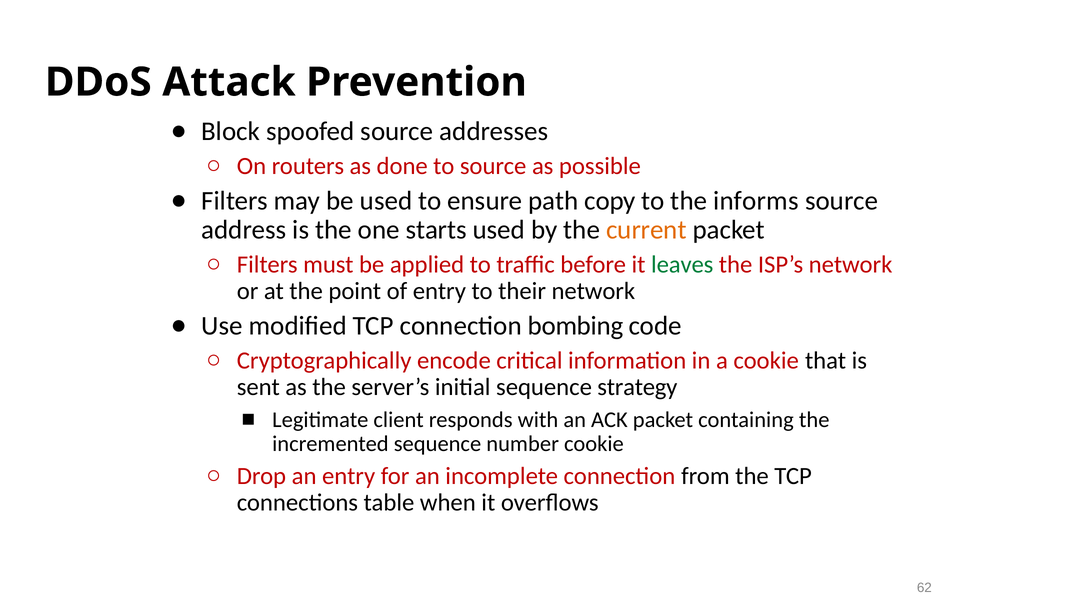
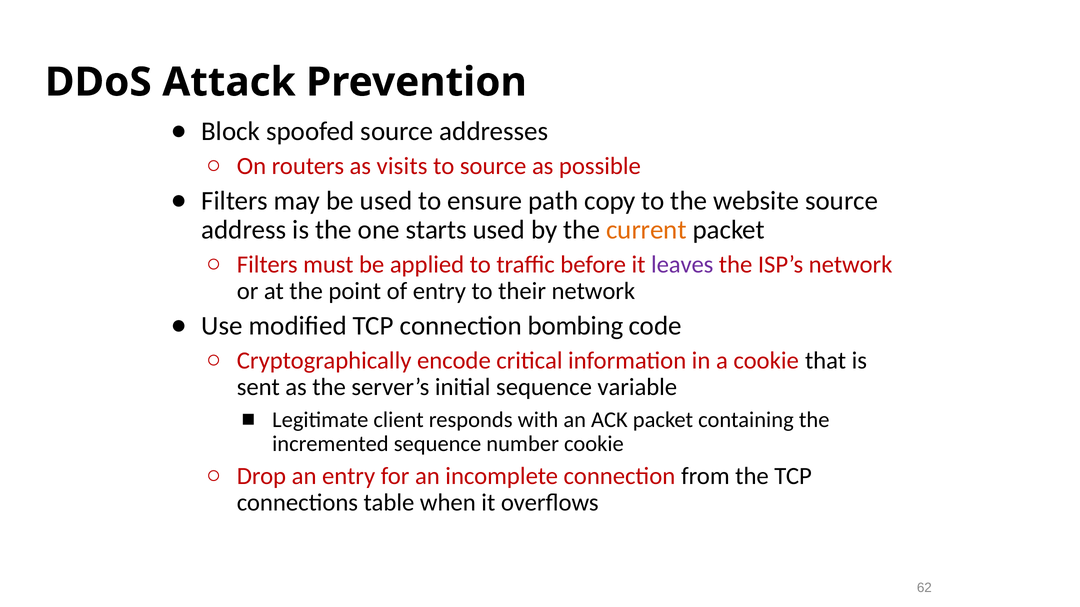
done: done -> visits (402, 166)
informs: informs -> website (756, 201)
leaves colour: green -> purple (682, 265)
strategy: strategy -> variable (637, 388)
